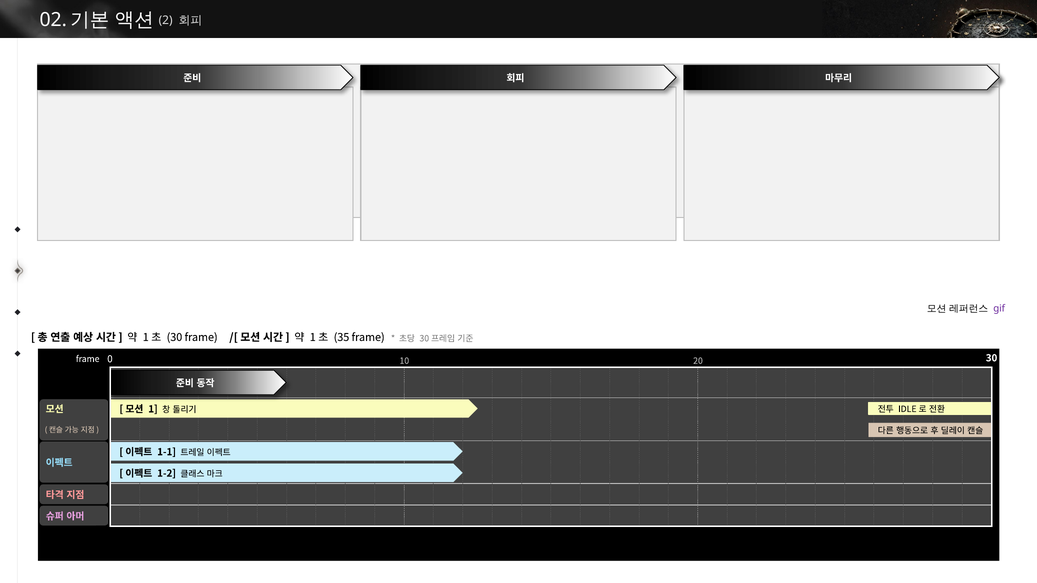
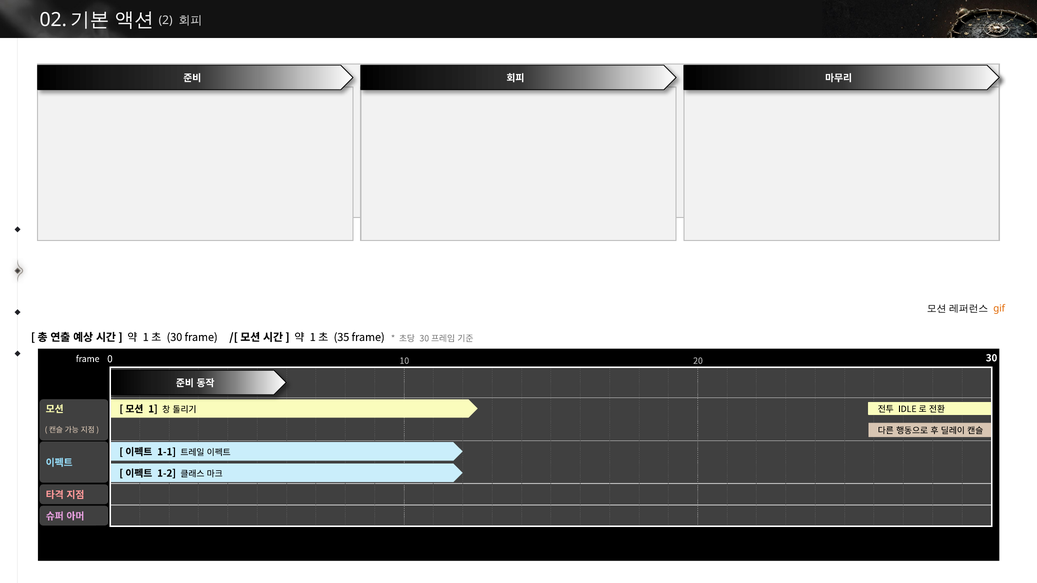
gif colour: purple -> orange (999, 309)
